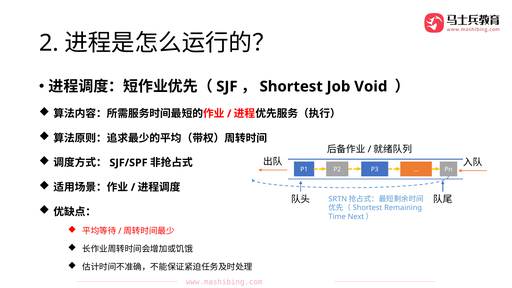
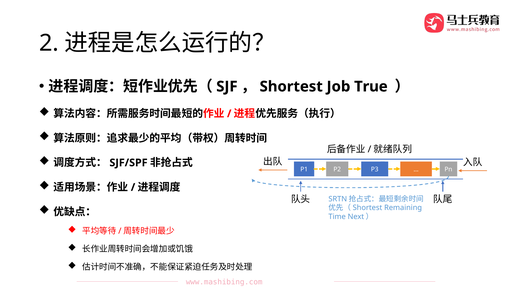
Void: Void -> True (371, 87)
